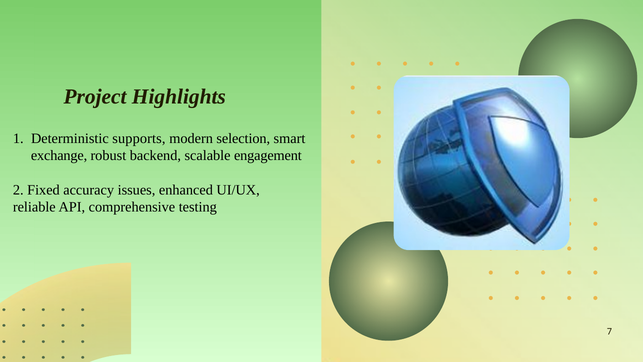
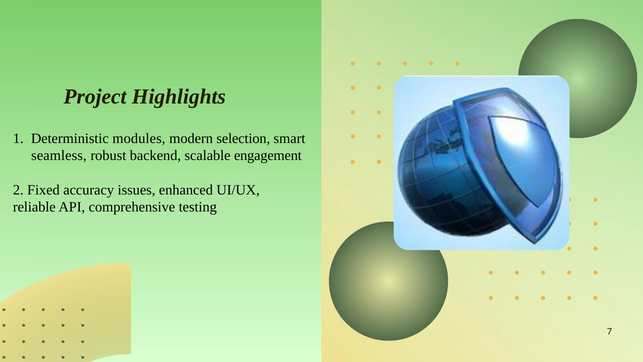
supports: supports -> modules (139, 138)
exchange: exchange -> seamless (59, 155)
